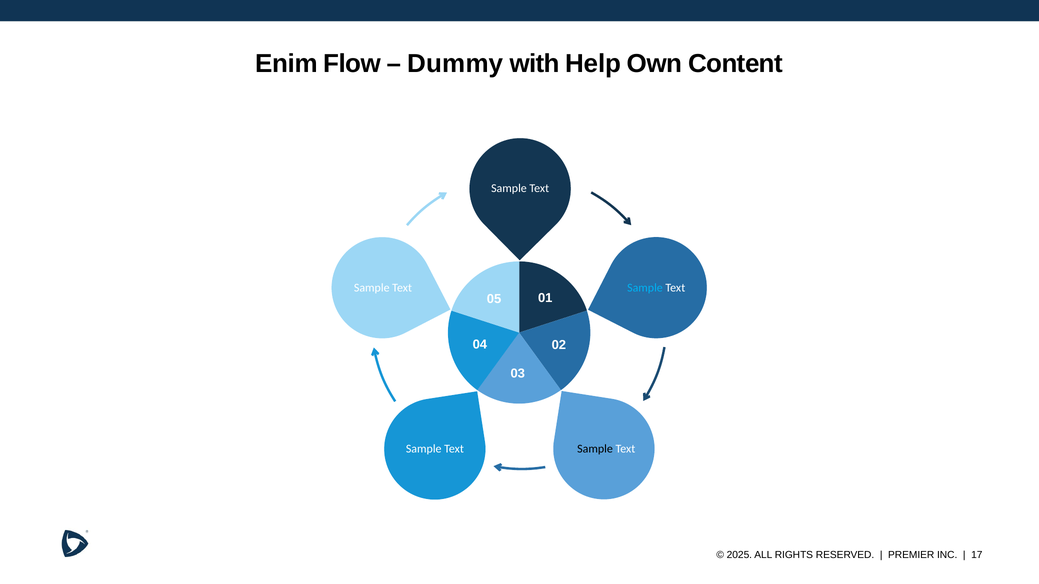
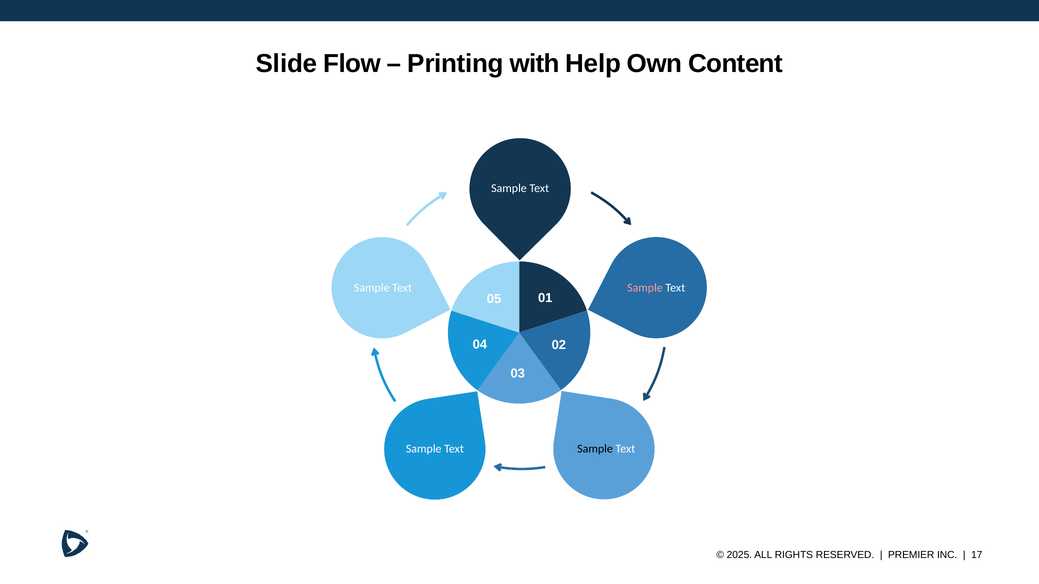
Enim: Enim -> Slide (287, 64)
Dummy: Dummy -> Printing (456, 64)
Sample colour: light blue -> pink (645, 288)
